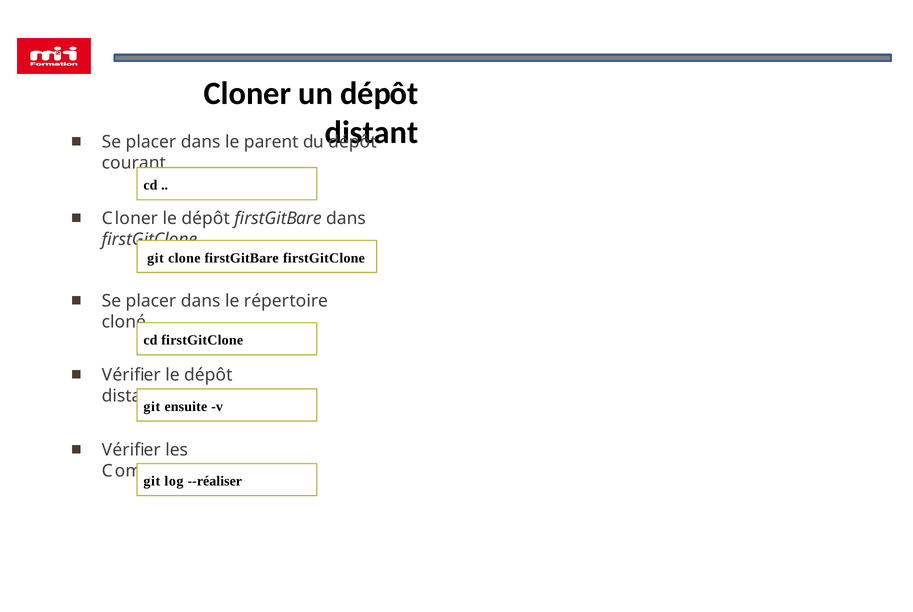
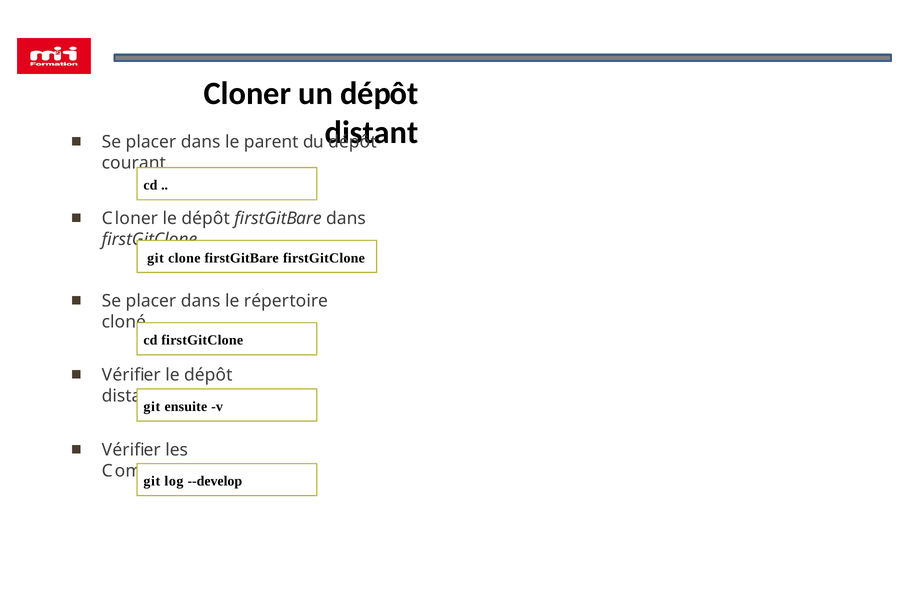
--réaliser: --réaliser -> --develop (215, 481)
